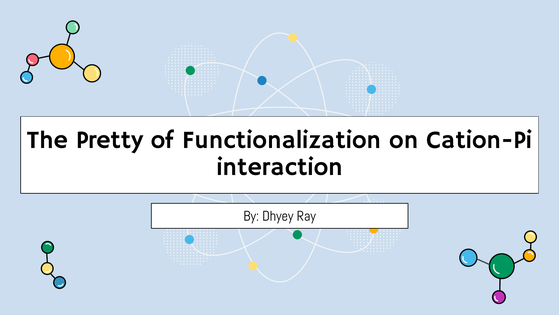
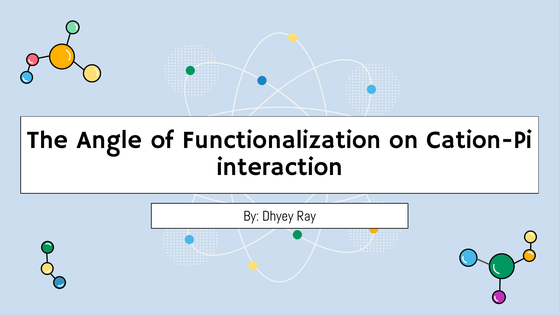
Pretty: Pretty -> Angle (109, 140)
